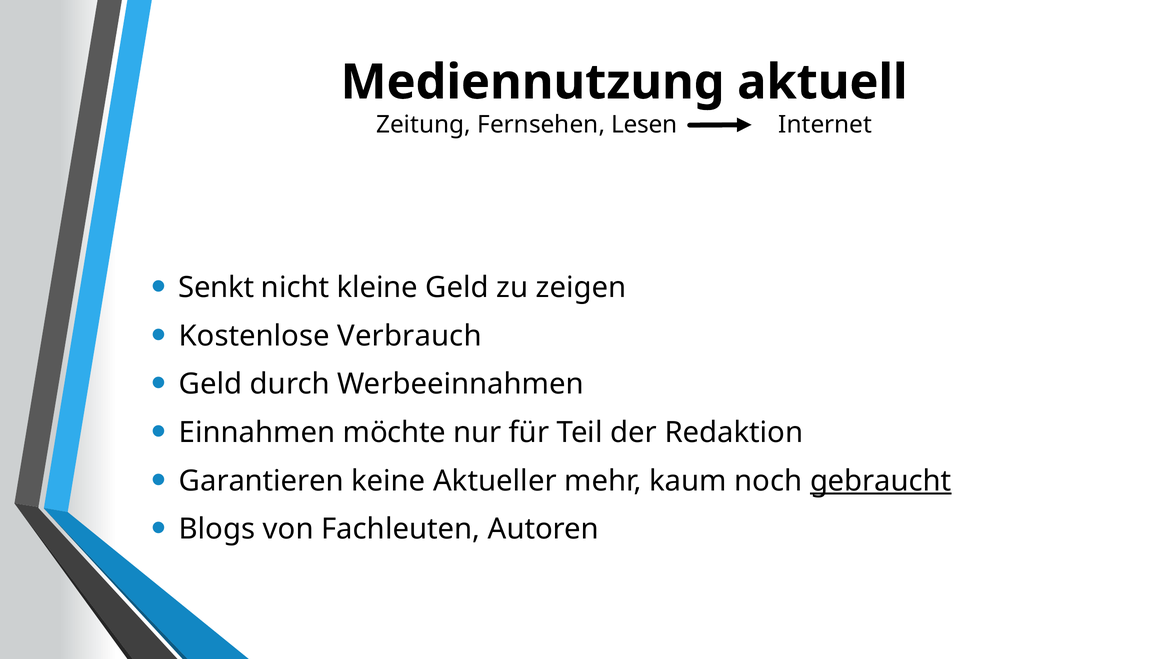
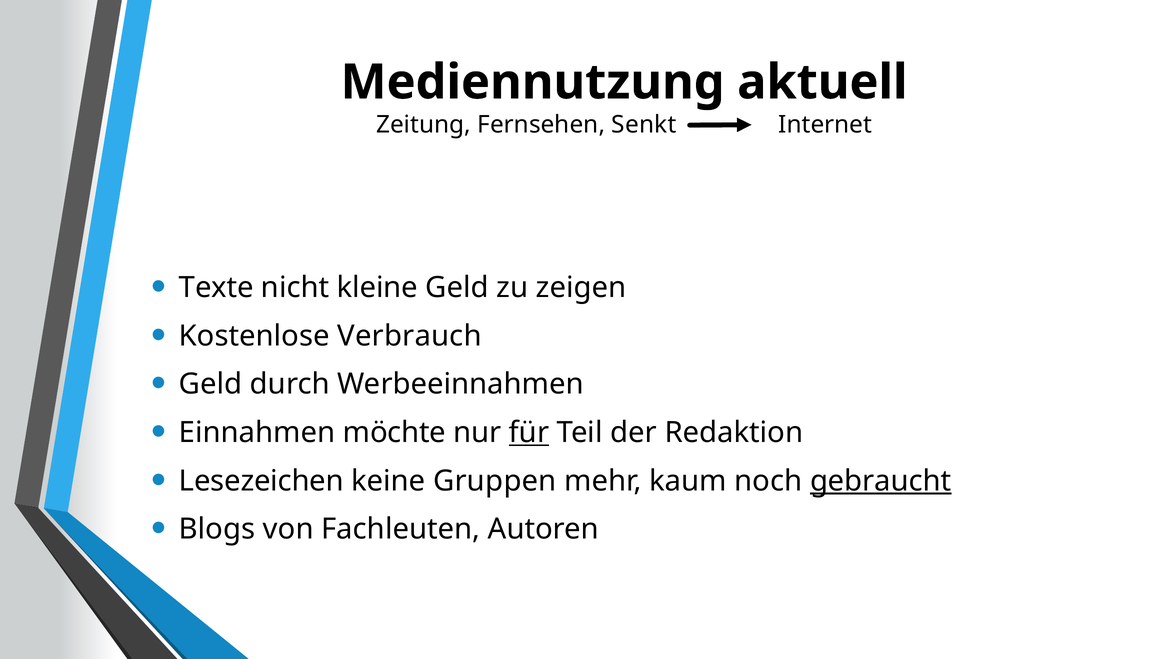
Lesen: Lesen -> Senkt (644, 125)
Senkt: Senkt -> Texte (216, 288)
für underline: none -> present (529, 433)
Garantieren: Garantieren -> Lesezeichen (261, 481)
Aktueller: Aktueller -> Gruppen (495, 481)
